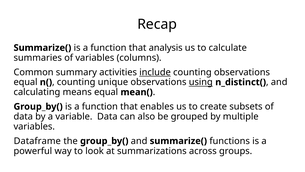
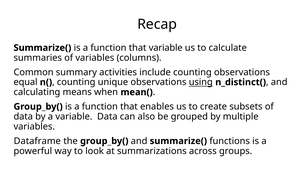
that analysis: analysis -> variable (166, 48)
include underline: present -> none (155, 72)
means equal: equal -> when (106, 92)
